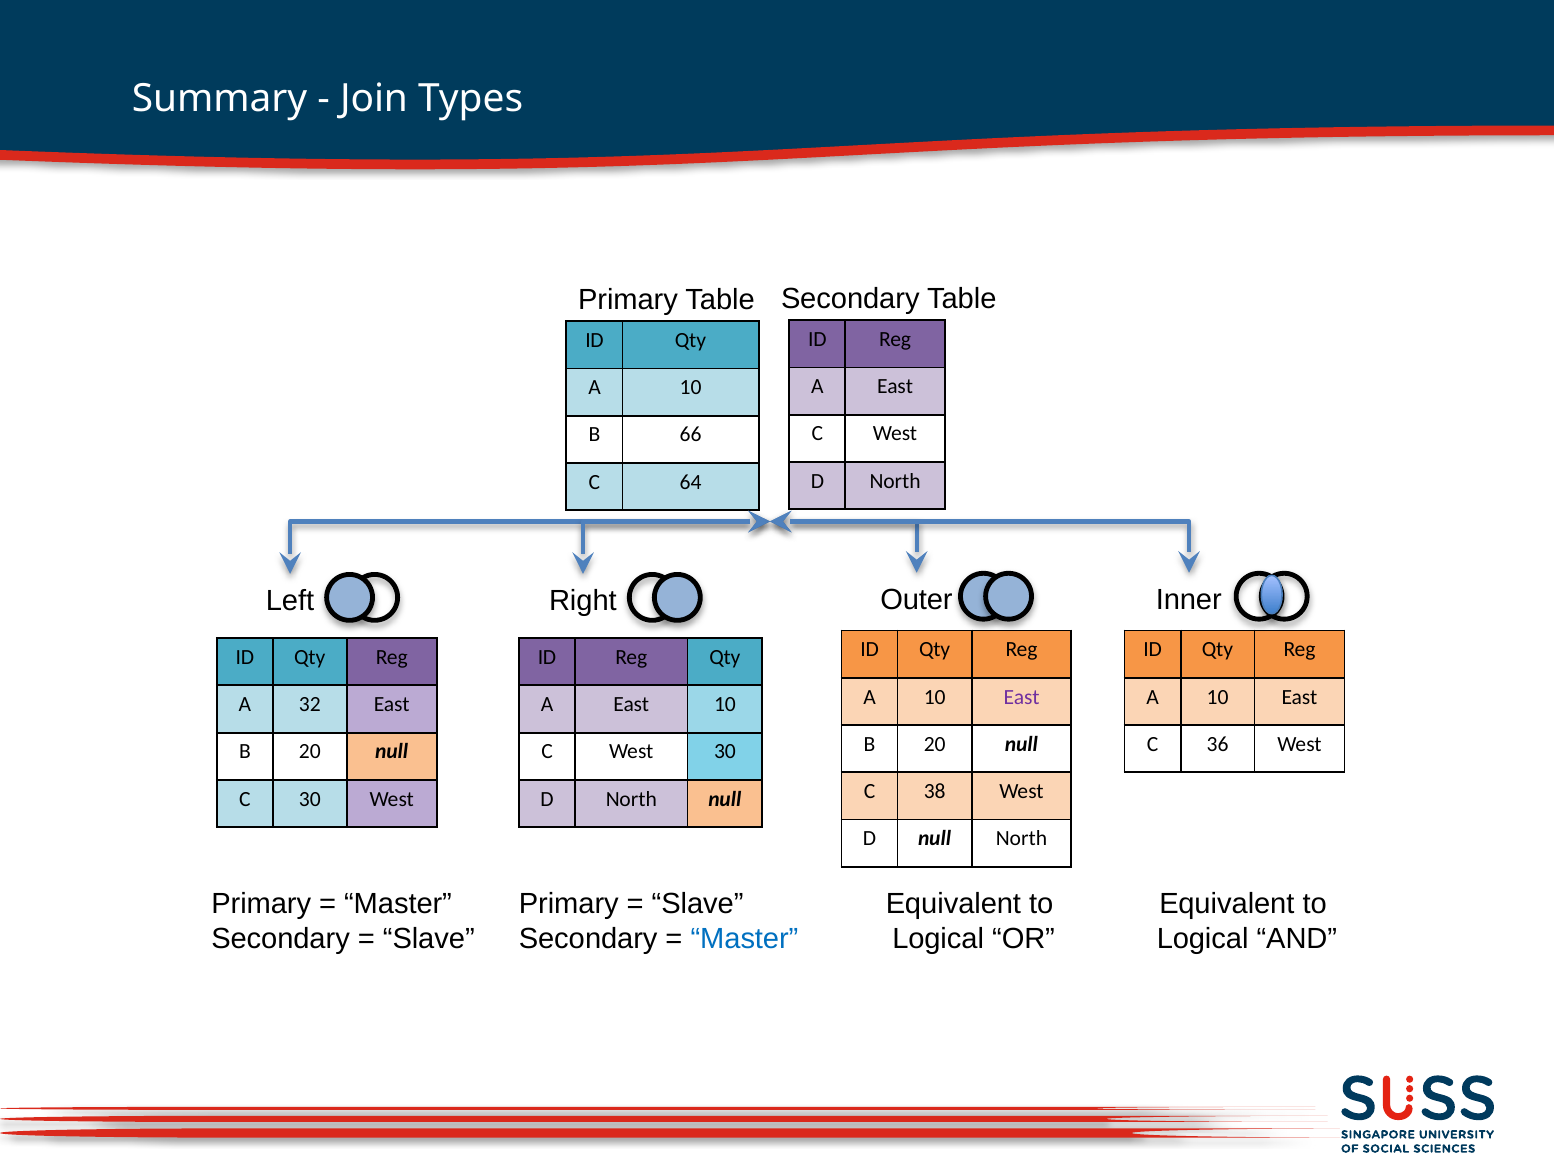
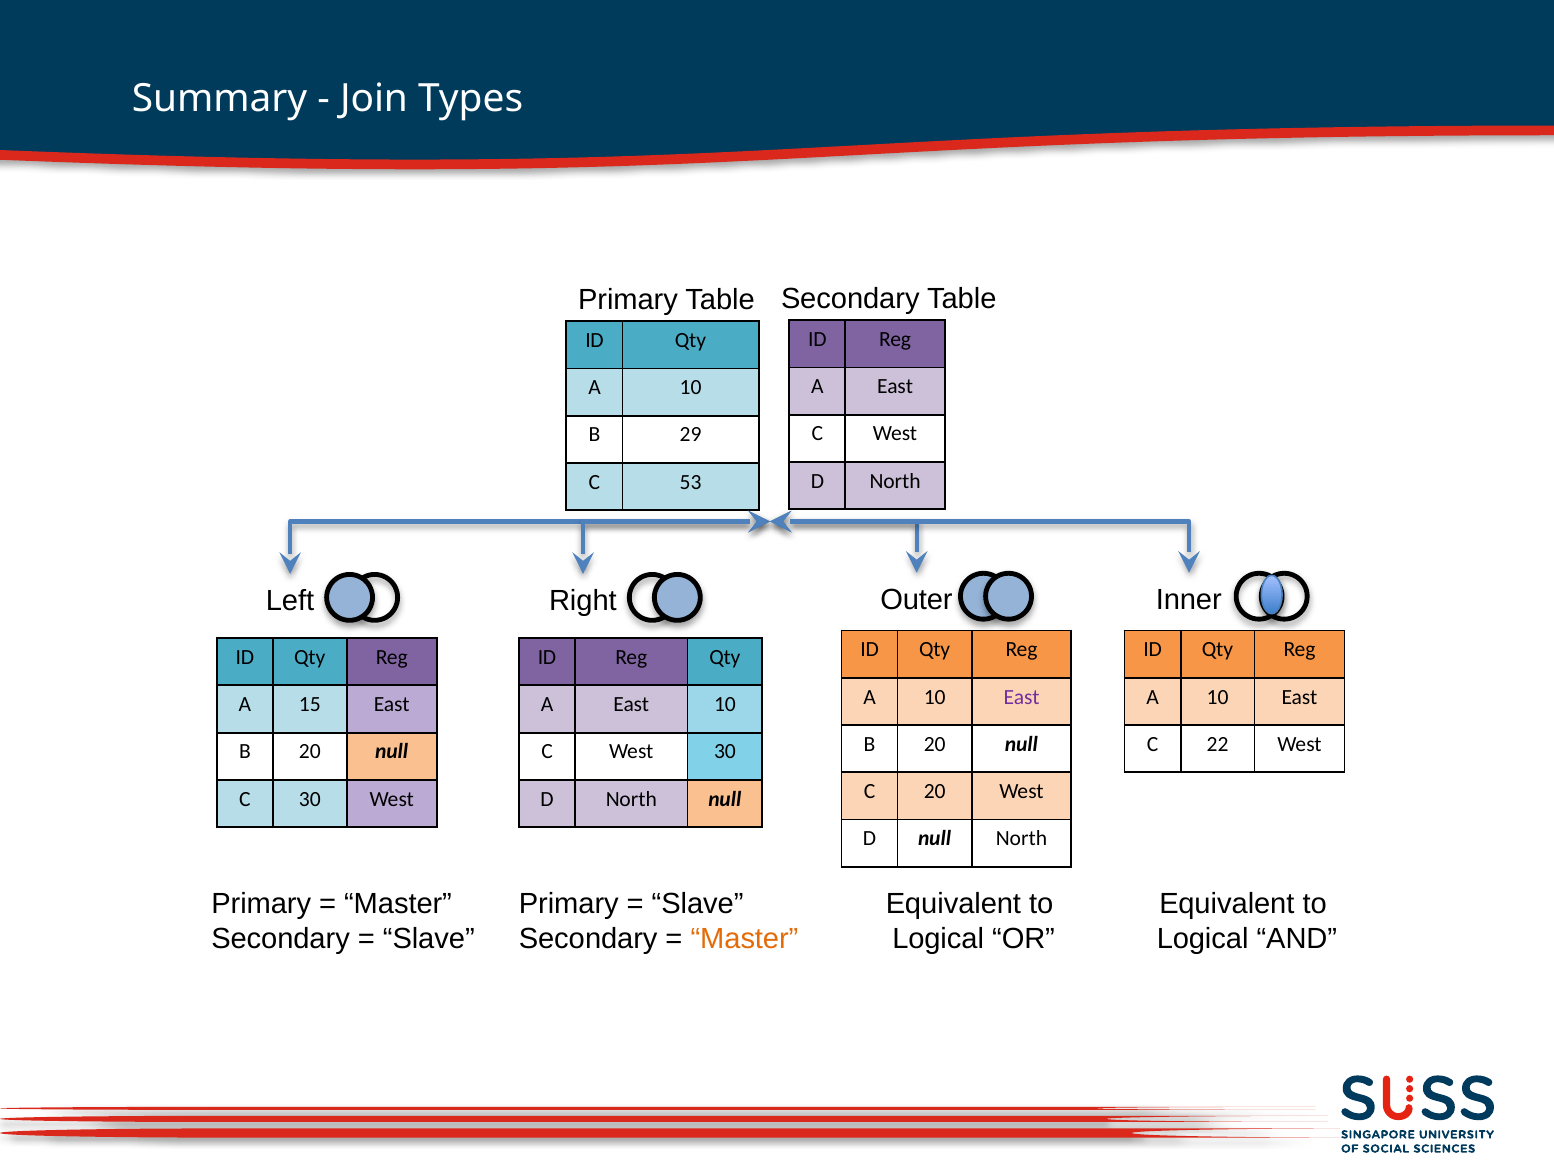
66: 66 -> 29 (691, 435)
64: 64 -> 53 (691, 482)
32: 32 -> 15 (310, 704)
36: 36 -> 22 (1218, 744)
C 38: 38 -> 20 (935, 791)
Master colour: blue -> orange (745, 939)
